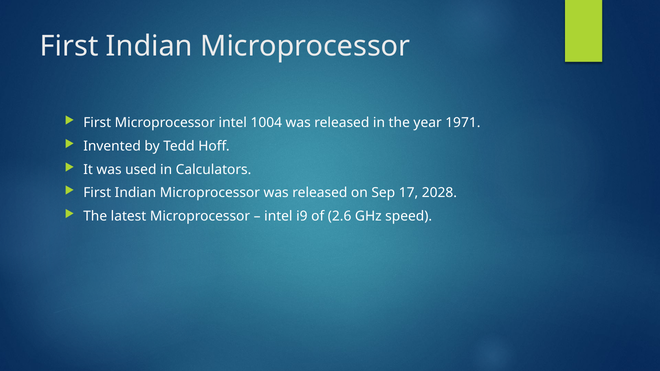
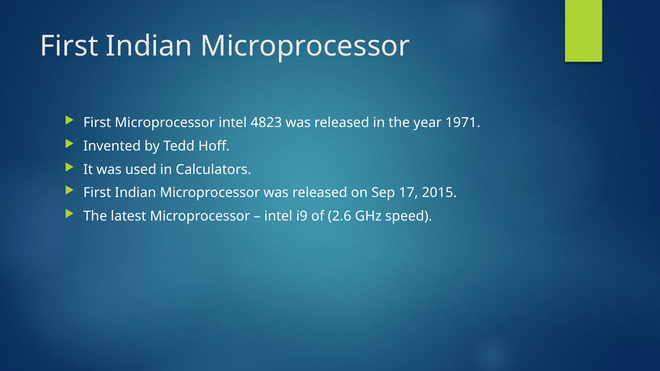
1004: 1004 -> 4823 (266, 123)
2028: 2028 -> 2015 (439, 193)
